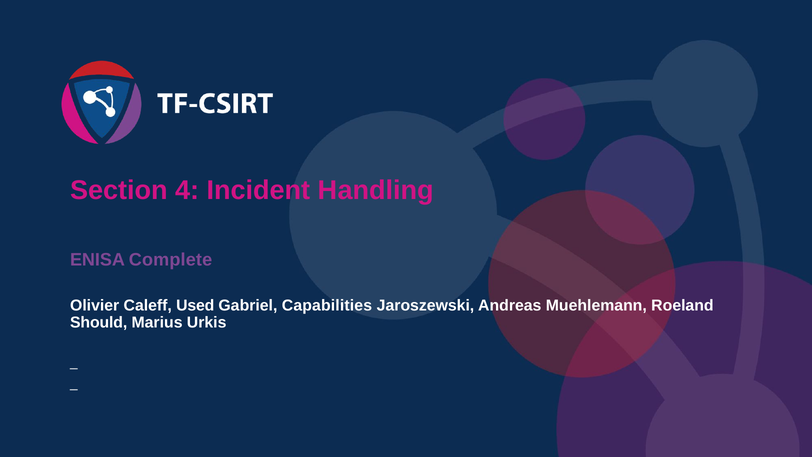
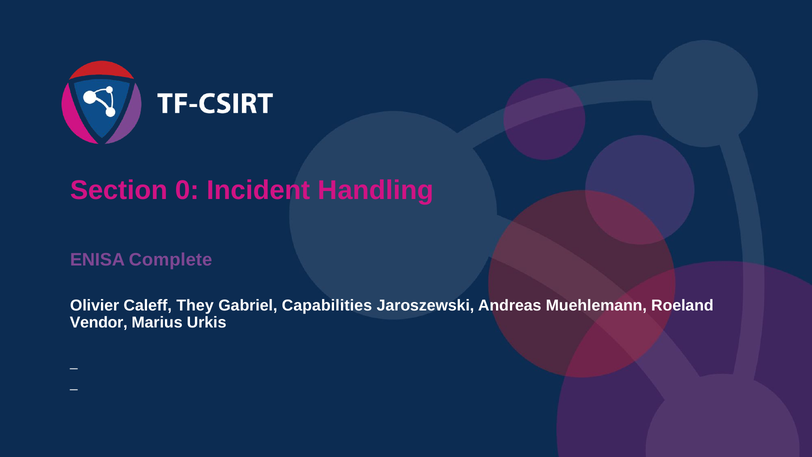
4: 4 -> 0 (187, 190)
Used: Used -> They (195, 305)
Should: Should -> Vendor (99, 322)
